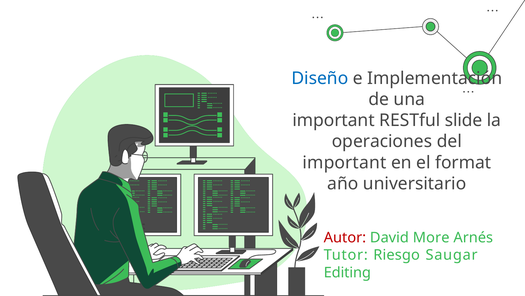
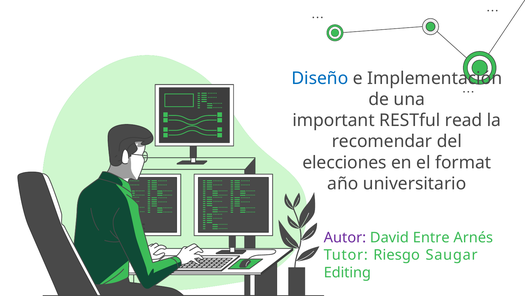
slide: slide -> read (464, 120)
operaciones: operaciones -> recomendar (382, 141)
important: important -> elecciones (345, 162)
Autor colour: red -> purple (345, 237)
More: More -> Entre (431, 237)
